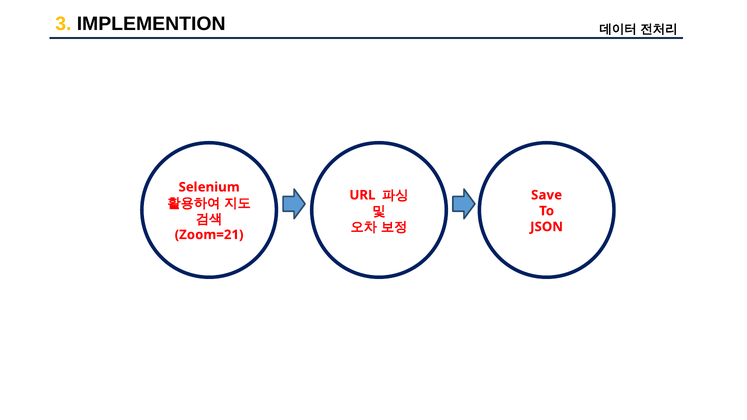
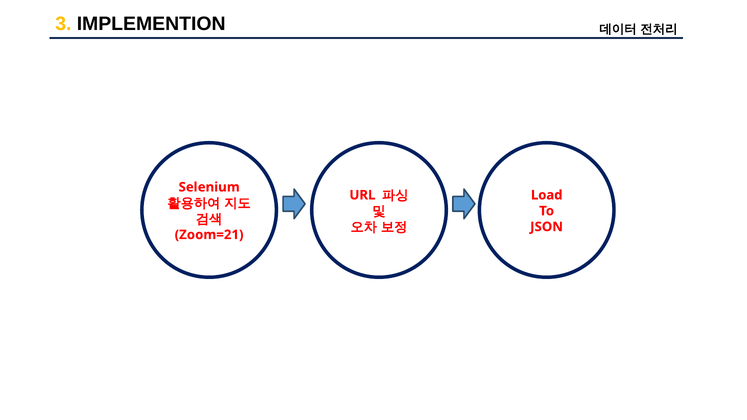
Save: Save -> Load (547, 195)
